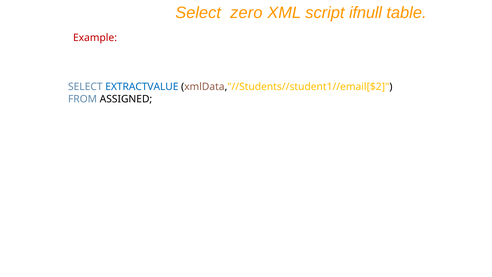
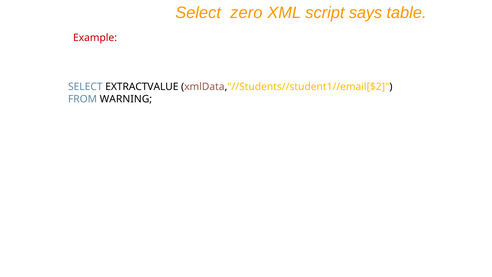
ifnull: ifnull -> says (366, 13)
EXTRACTVALUE colour: blue -> black (142, 87)
ASSIGNED: ASSIGNED -> WARNING (126, 99)
